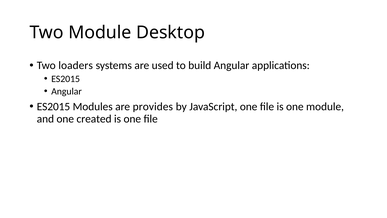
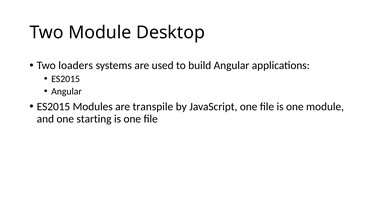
provides: provides -> transpile (153, 107)
created: created -> starting (94, 119)
